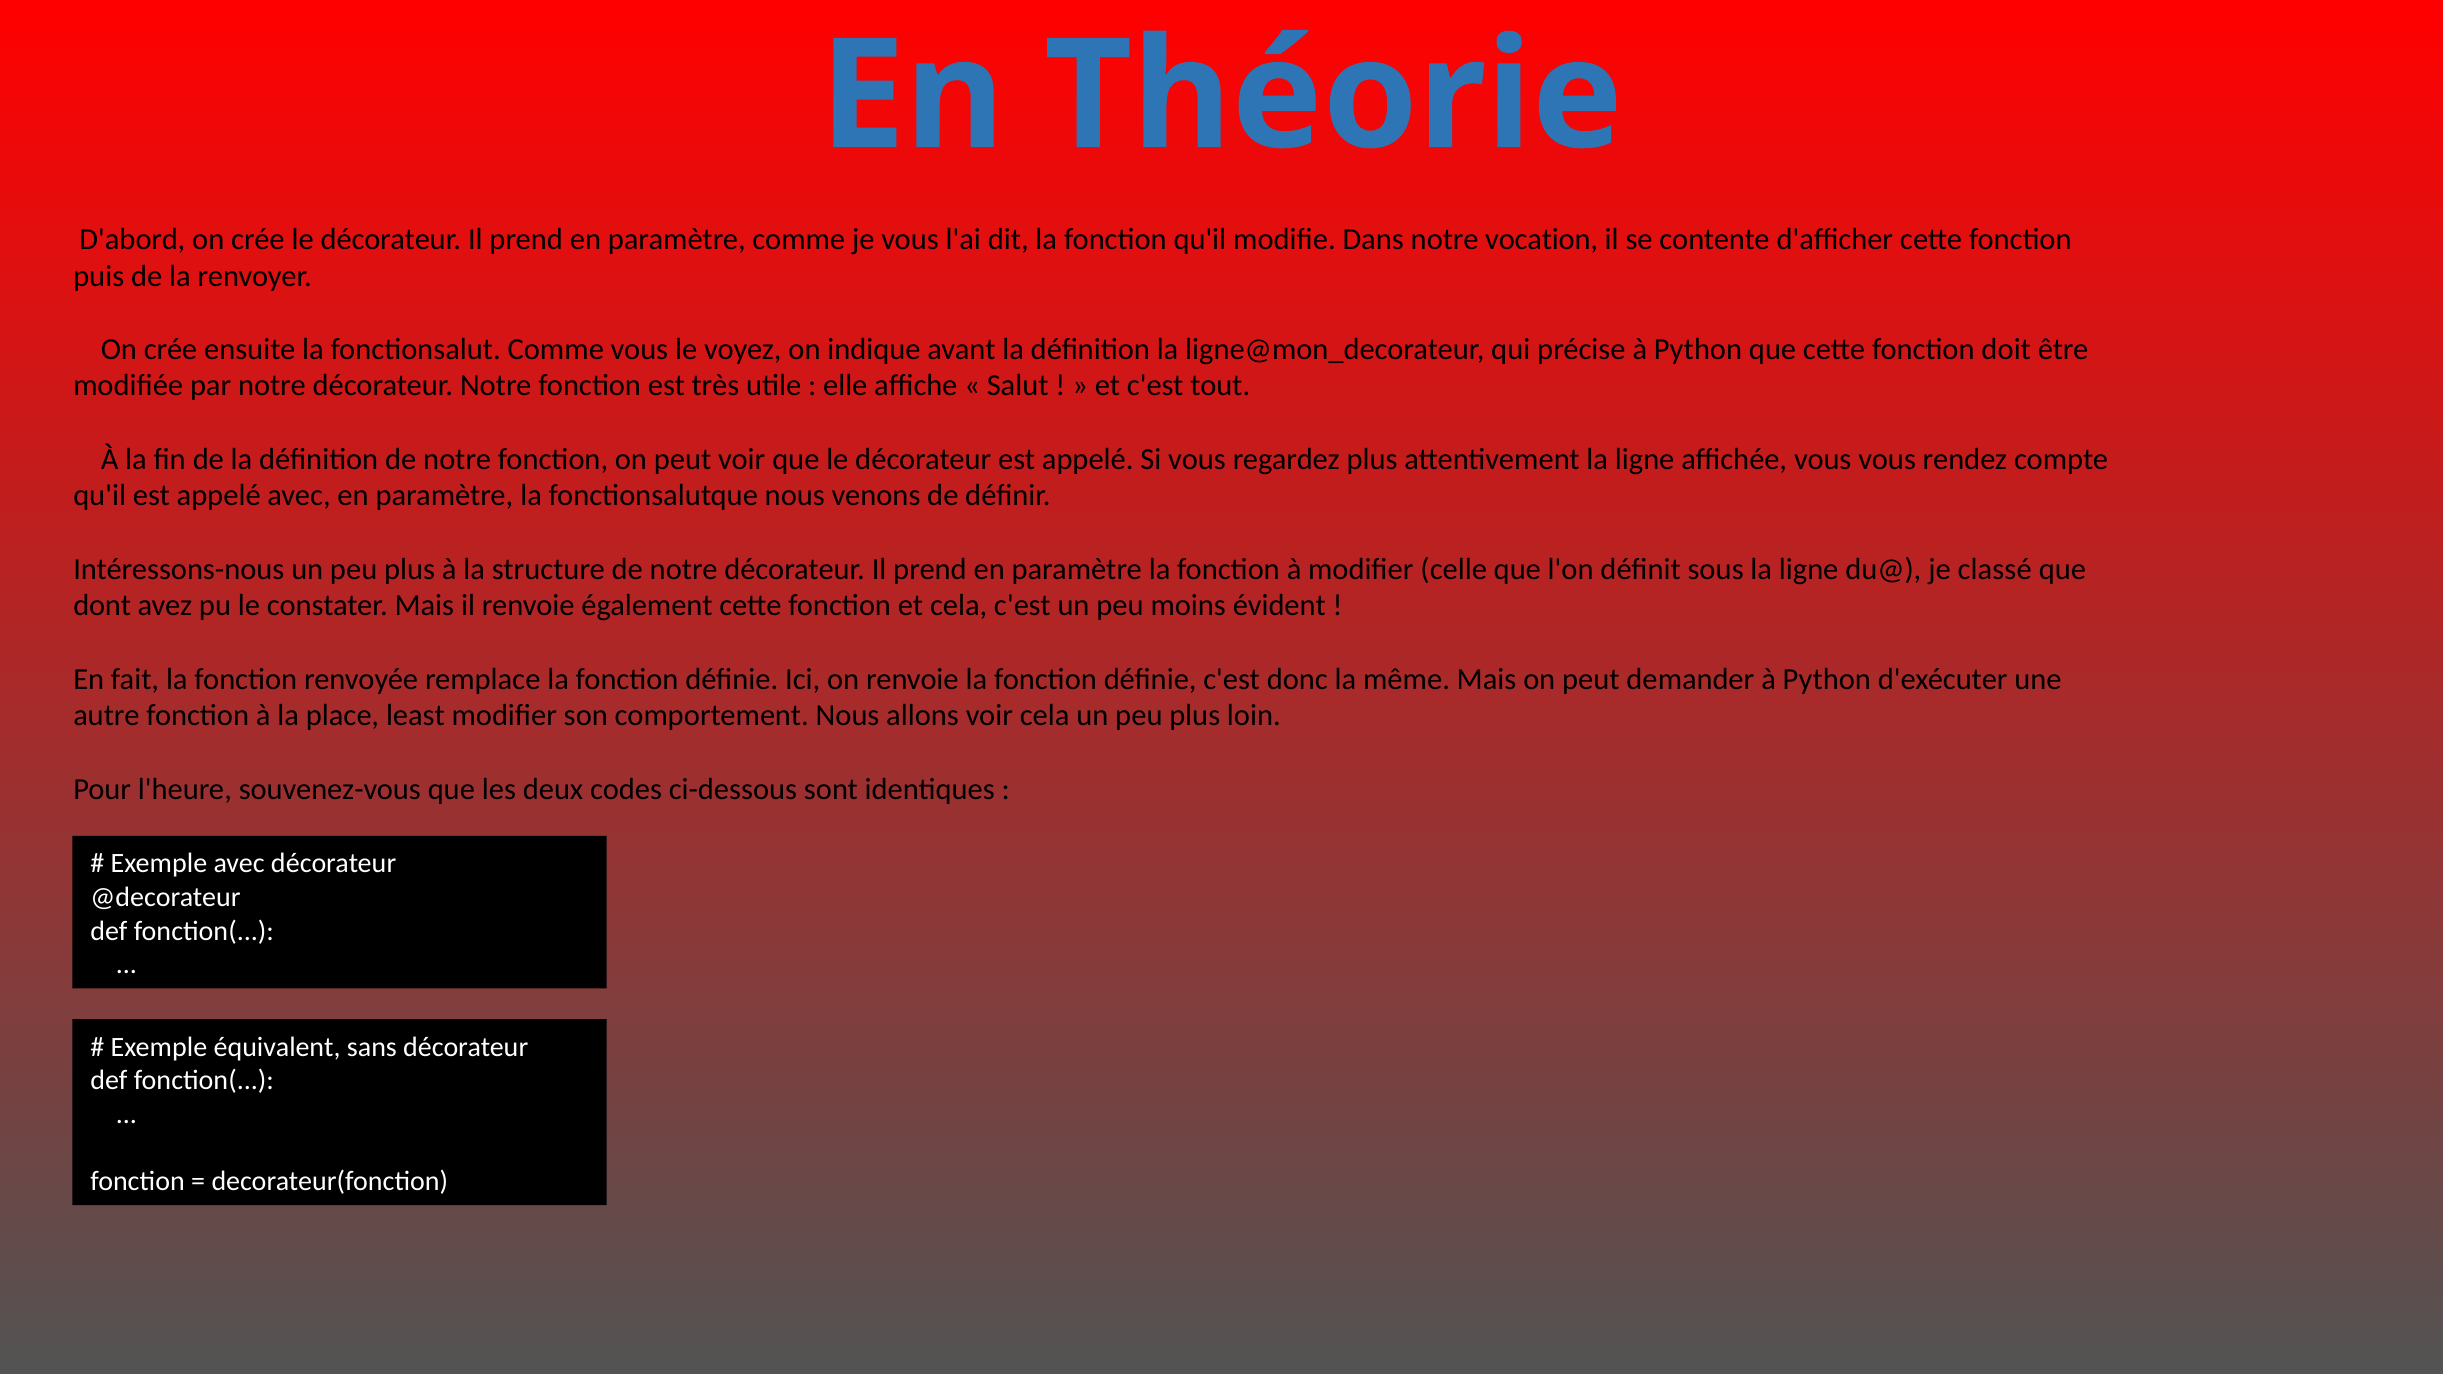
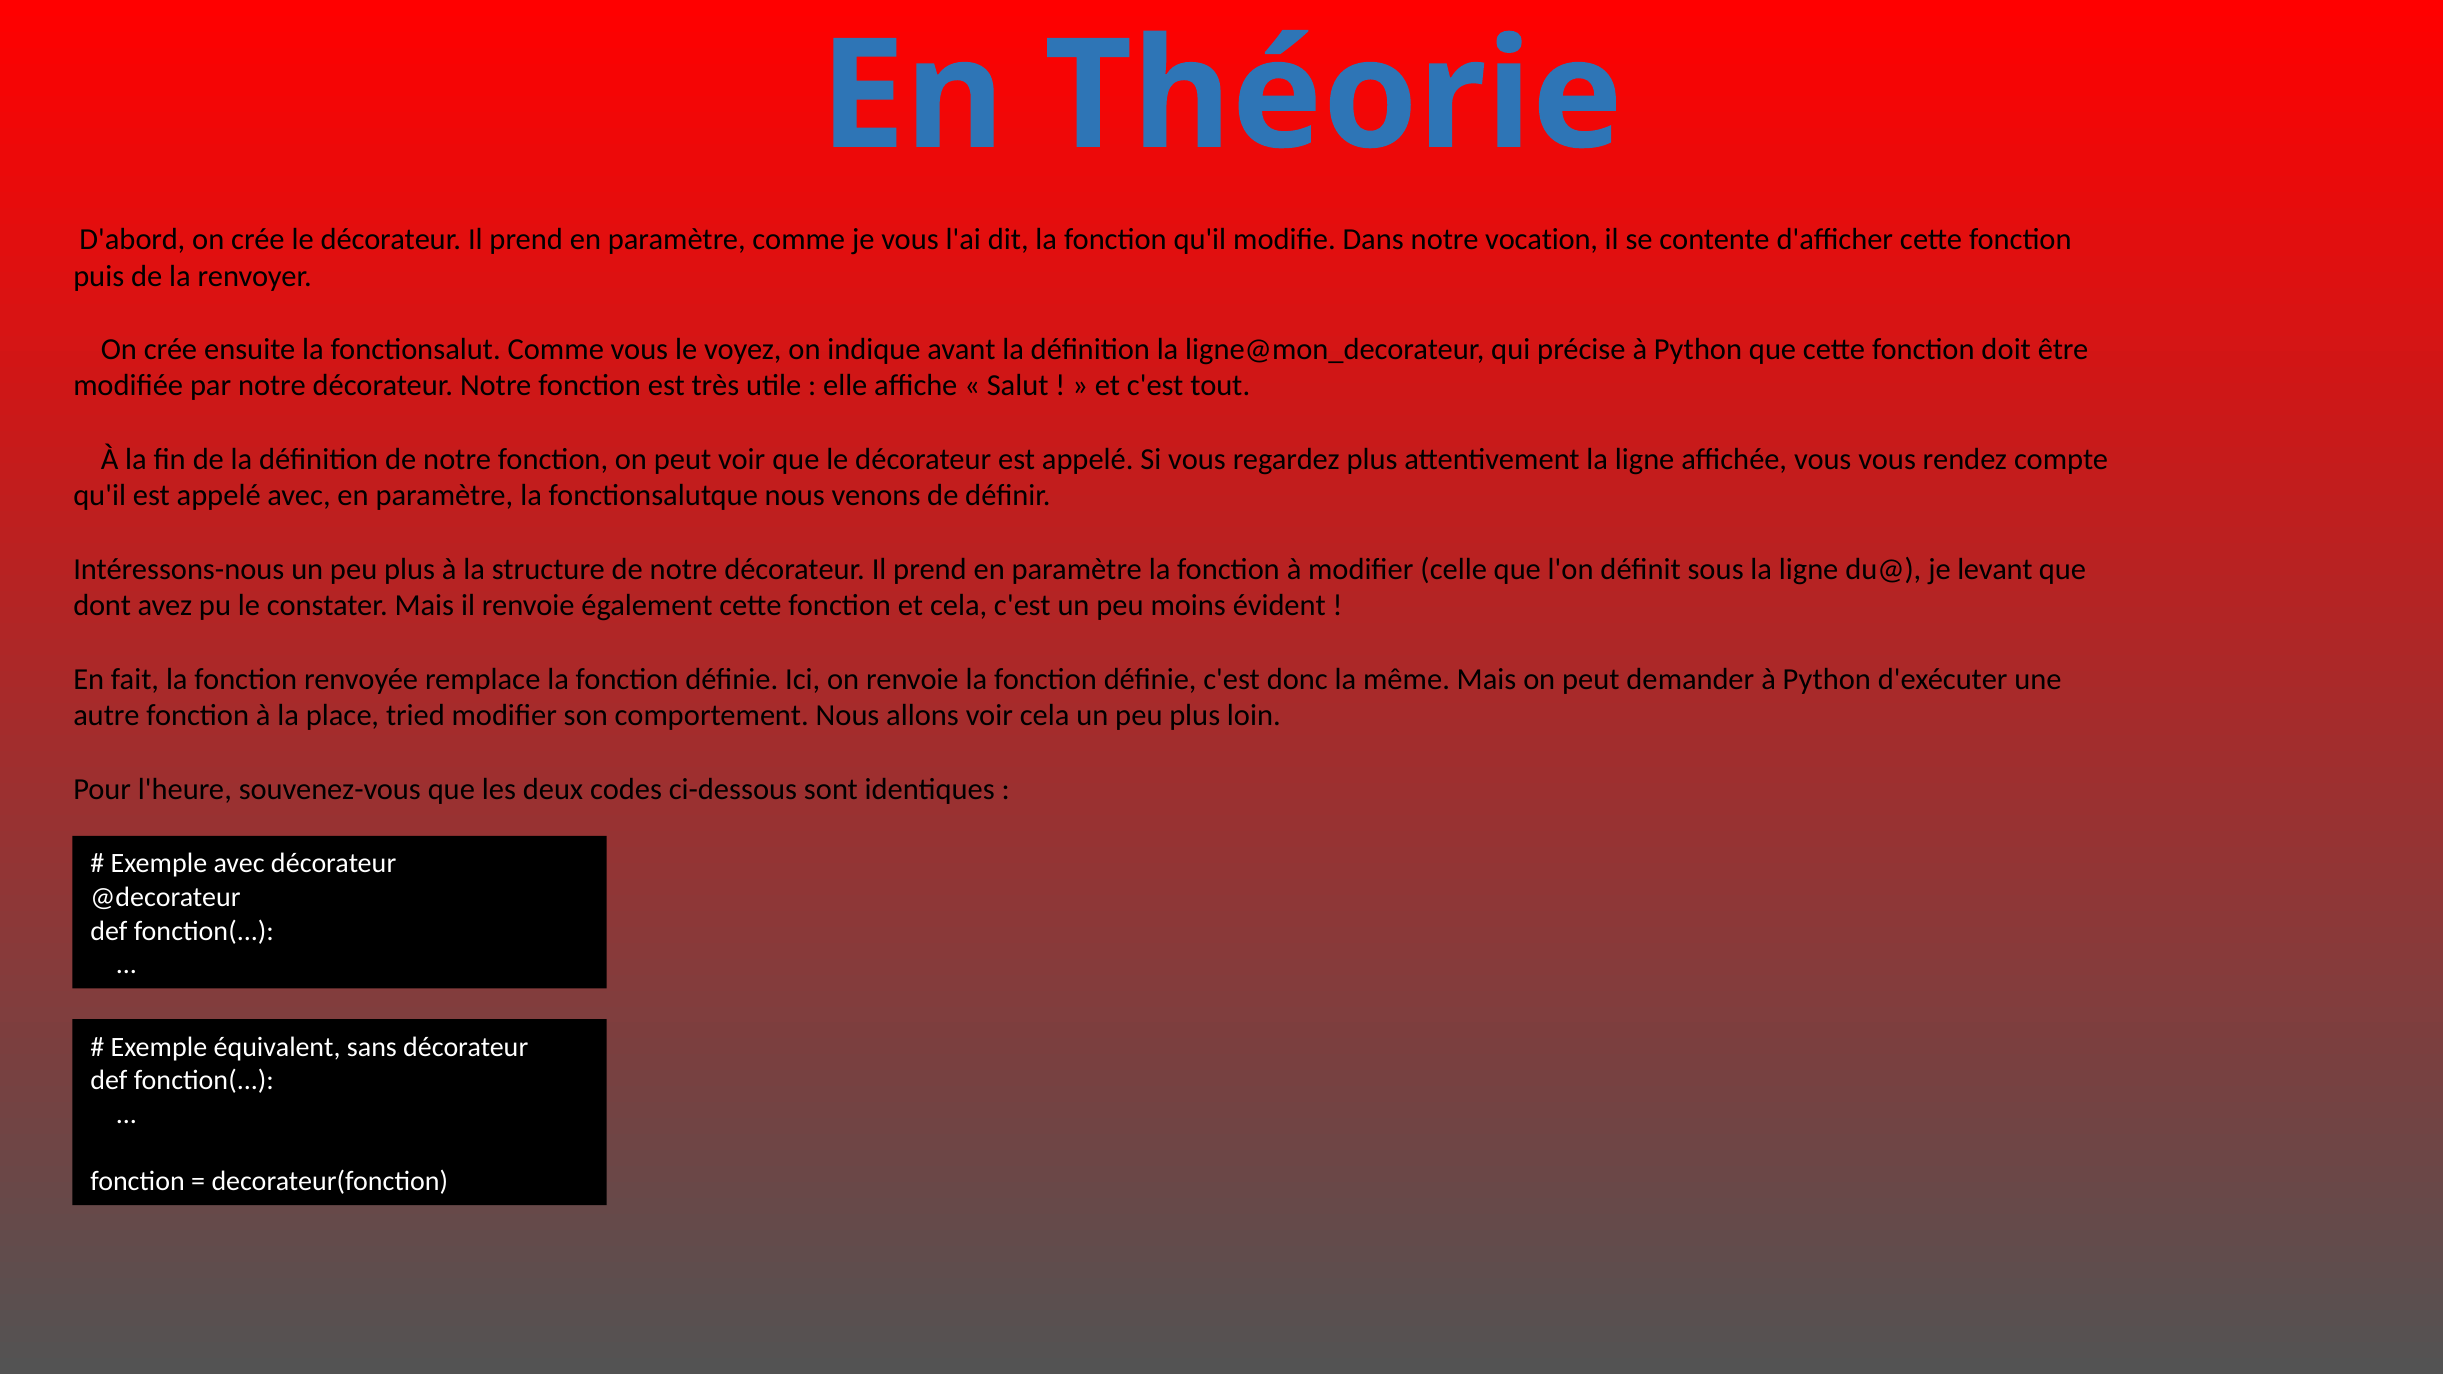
classé: classé -> levant (1995, 569)
least: least -> tried (415, 716)
